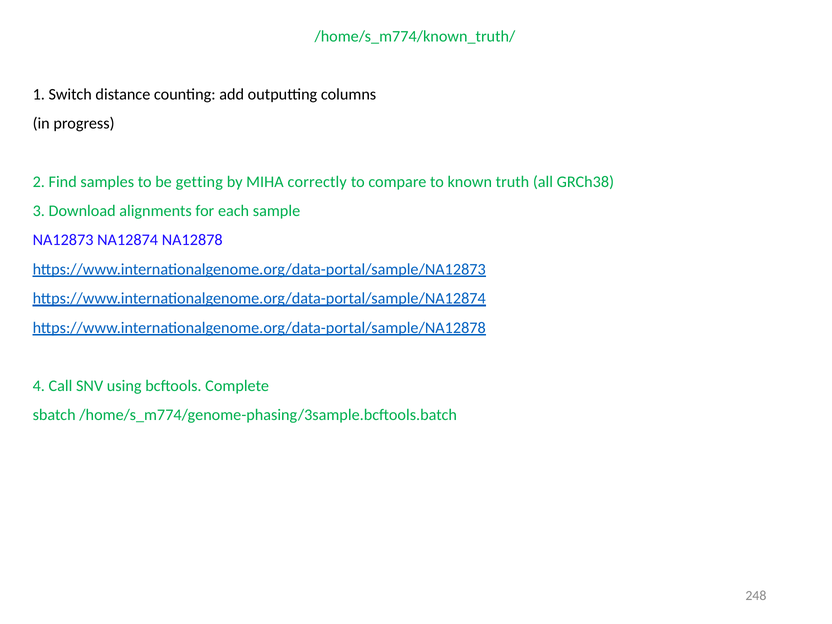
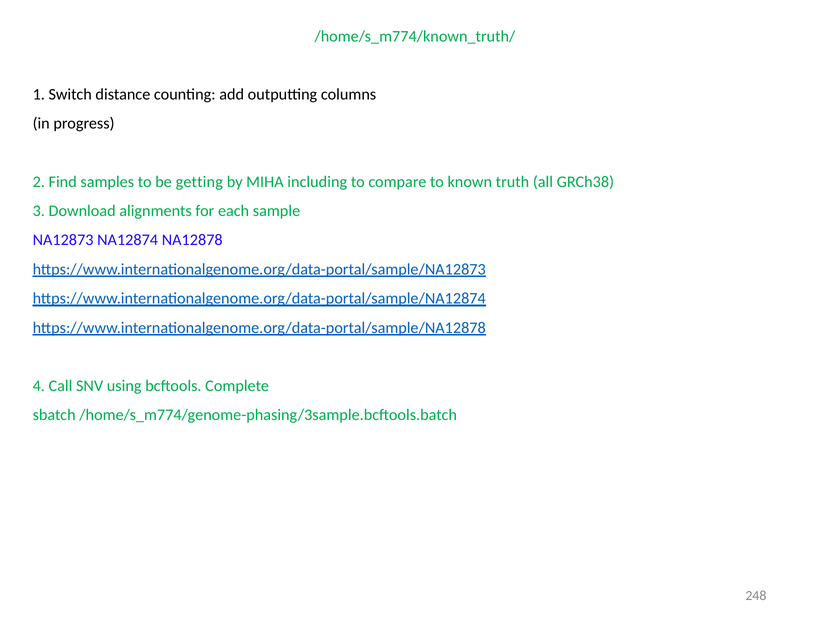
correctly: correctly -> including (317, 182)
